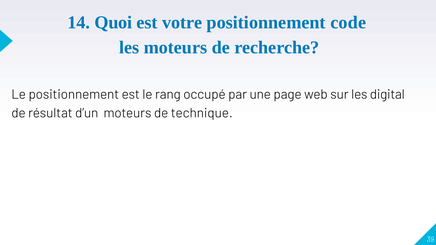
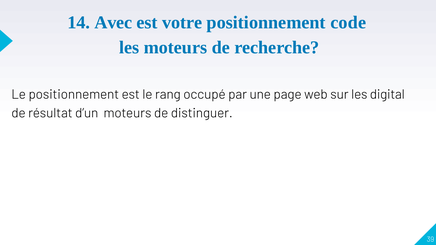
Quoi: Quoi -> Avec (113, 23)
technique: technique -> distinguer (202, 113)
